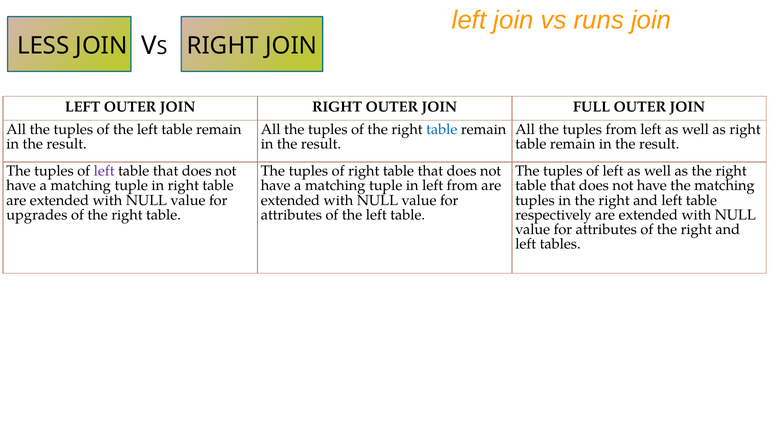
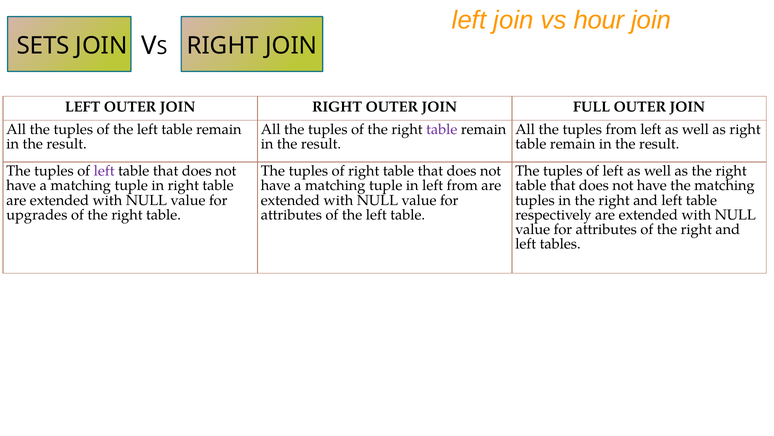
runs: runs -> hour (599, 20)
LESS: LESS -> SETS (43, 46)
table colour: blue -> purple (442, 129)
